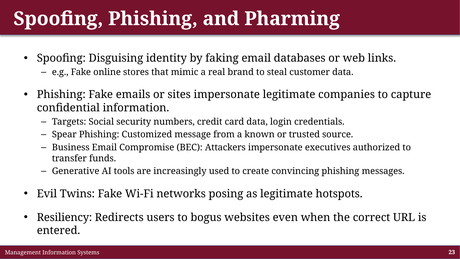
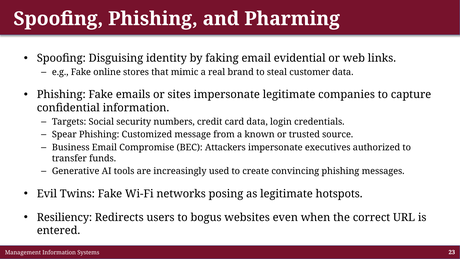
databases: databases -> evidential (300, 58)
